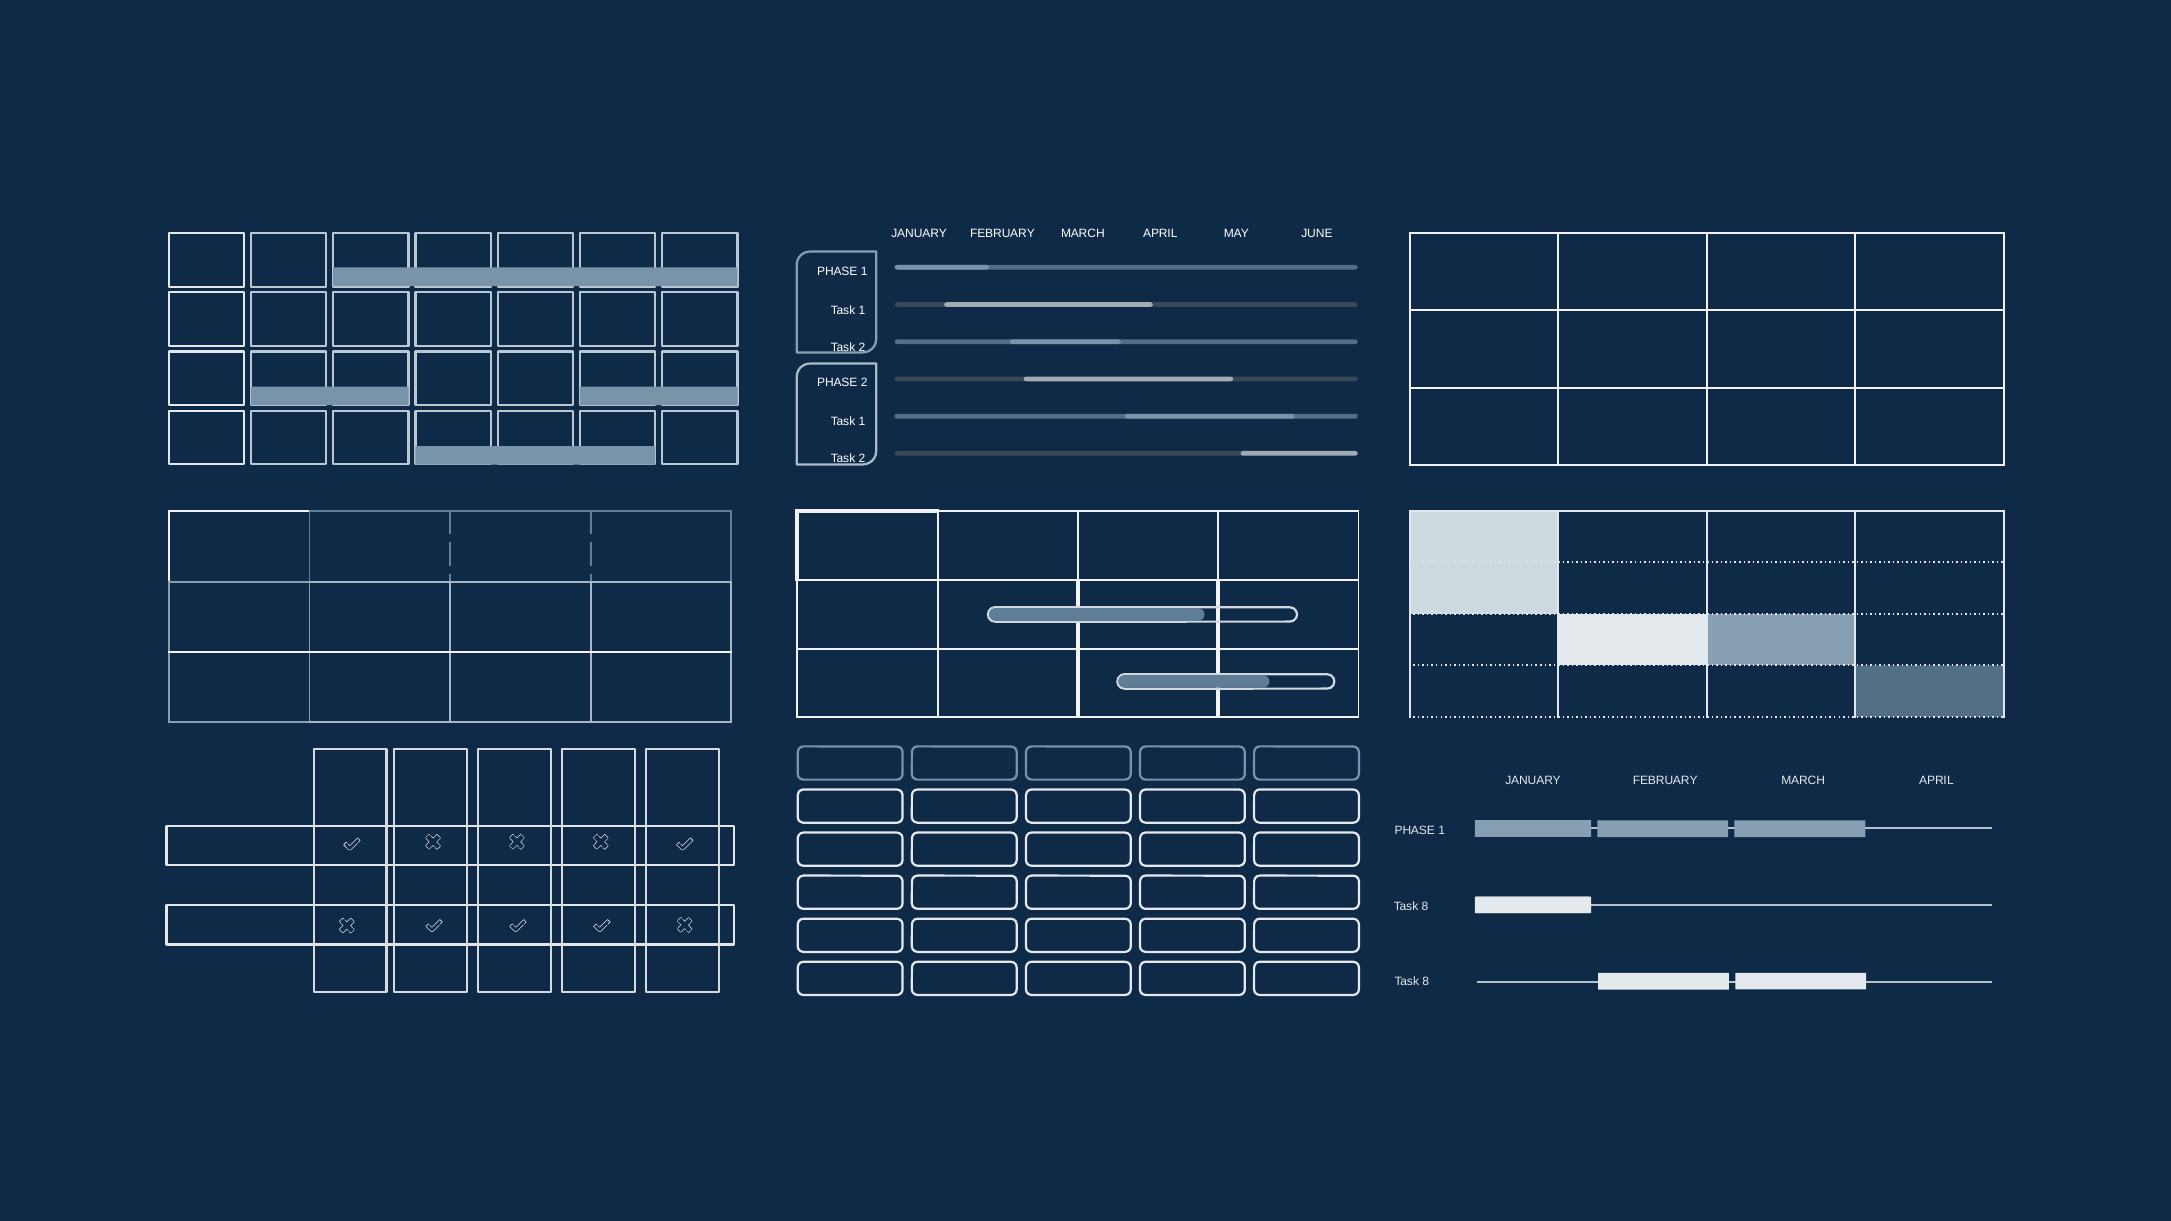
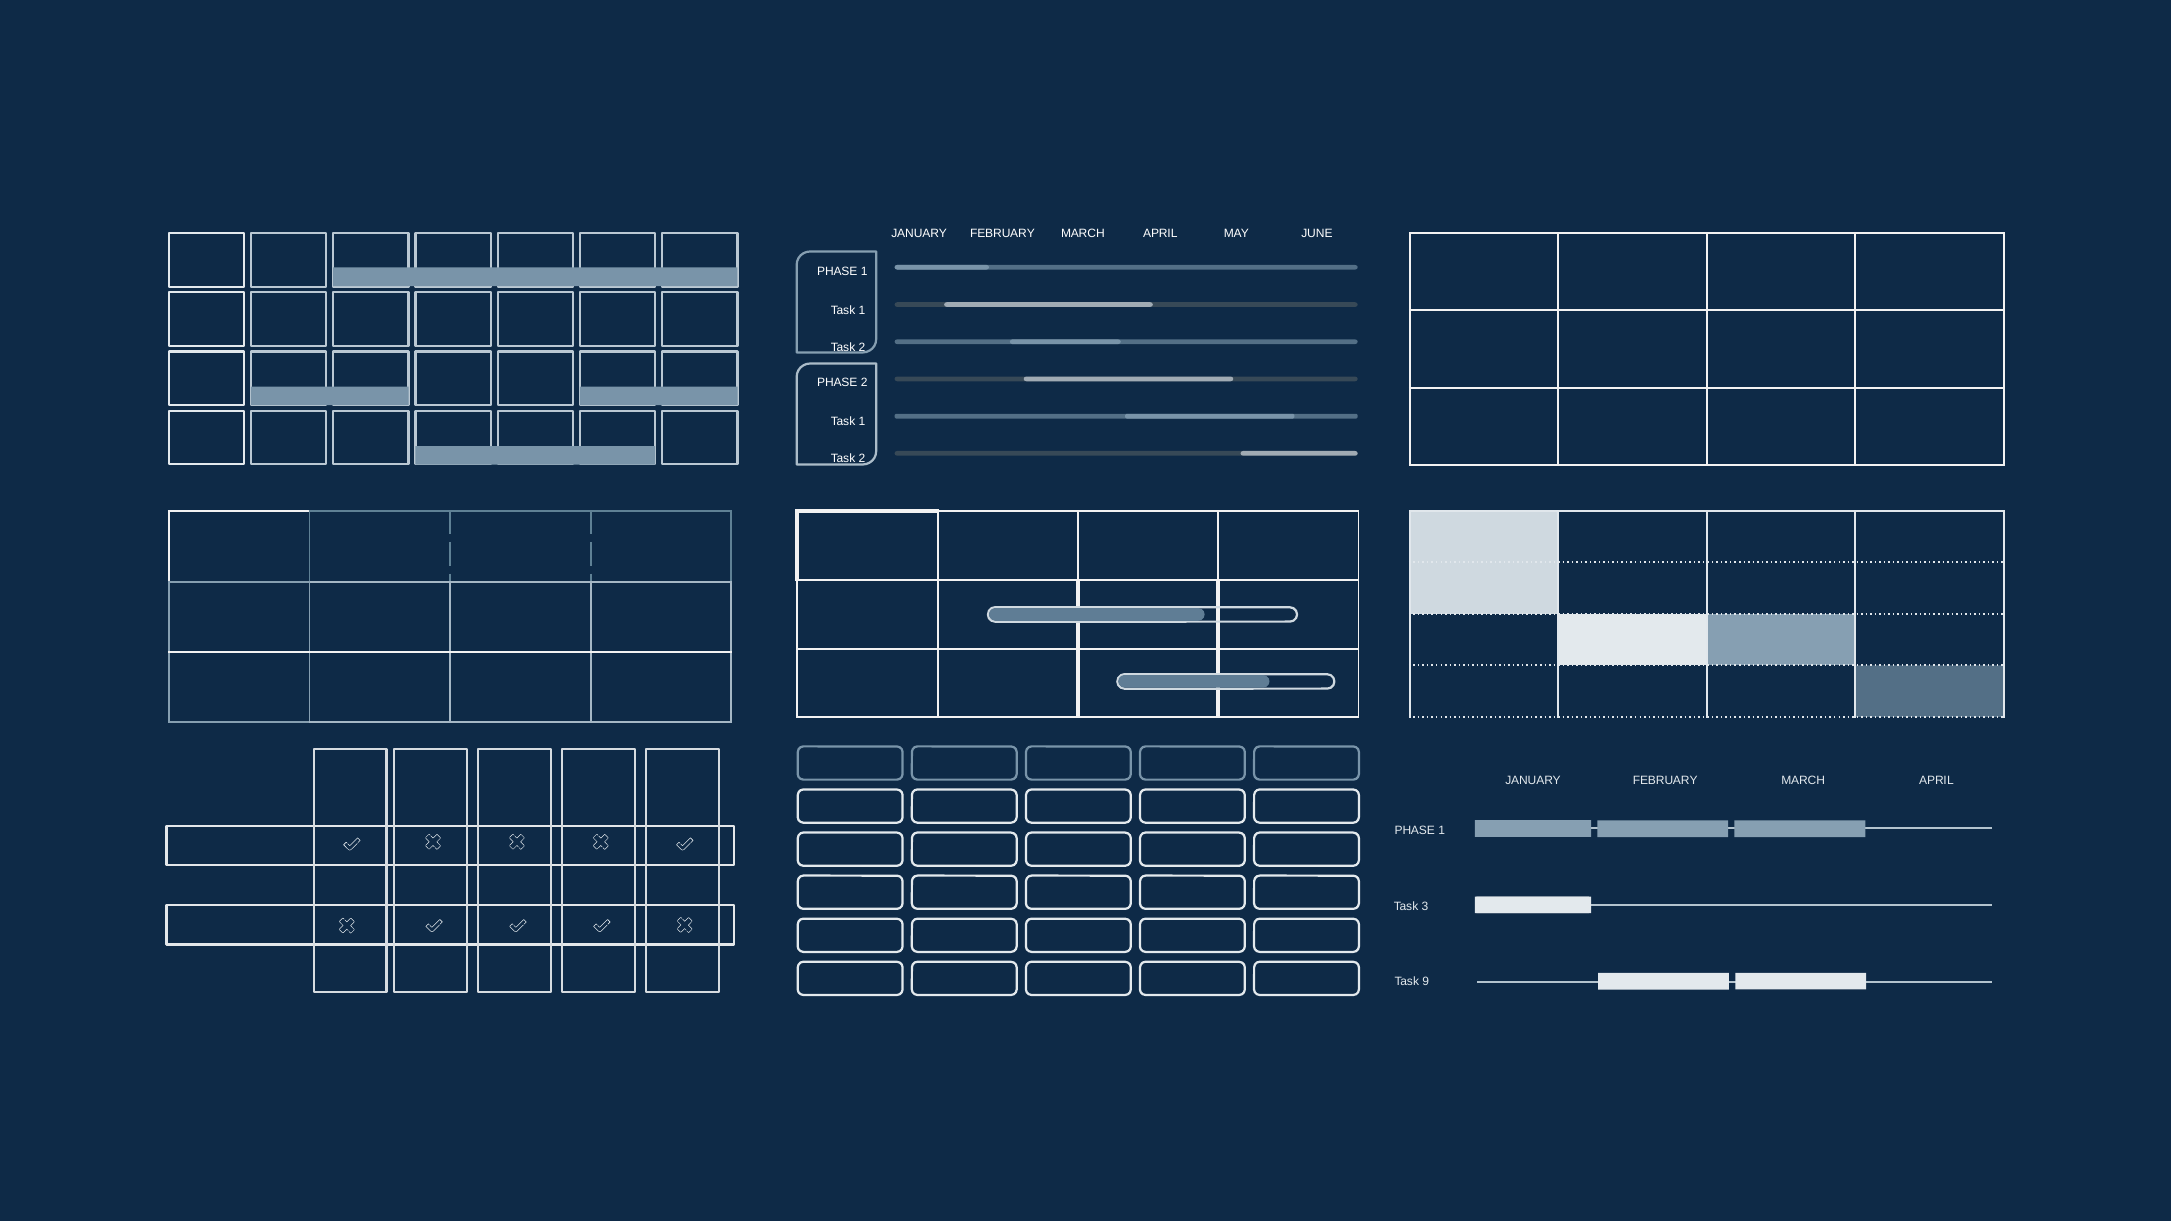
8: 8 -> 3 (1425, 907)
8: 8 -> 9 (1426, 982)
